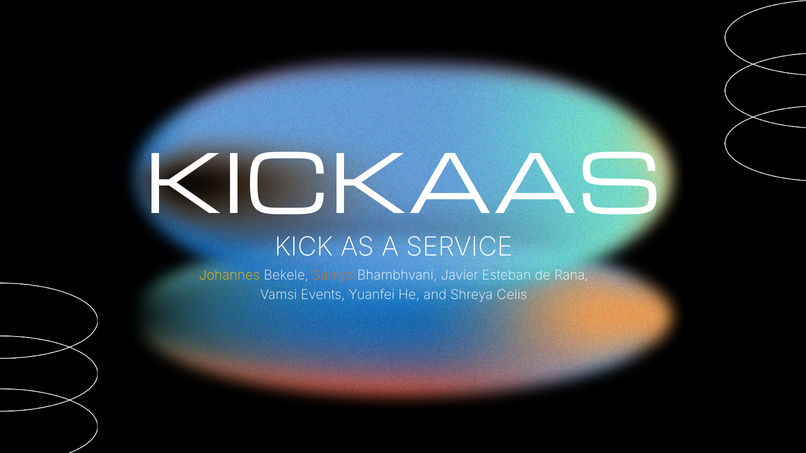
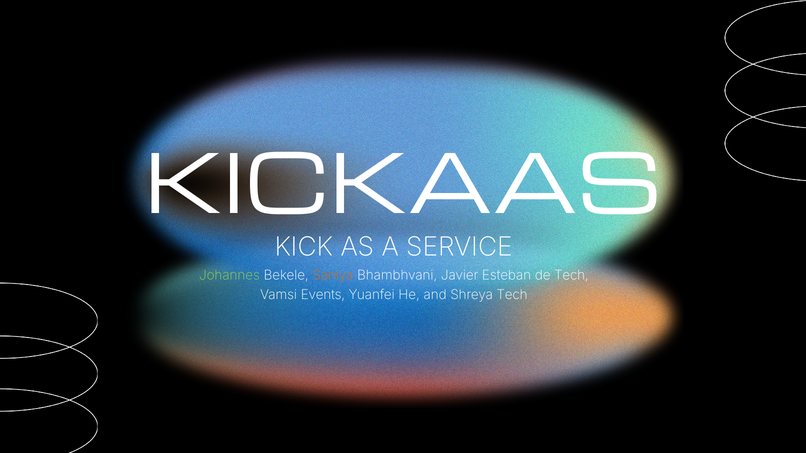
Johannes colour: yellow -> light green (229, 276)
de Rana: Rana -> Tech (571, 276)
Shreya Celis: Celis -> Tech (512, 295)
